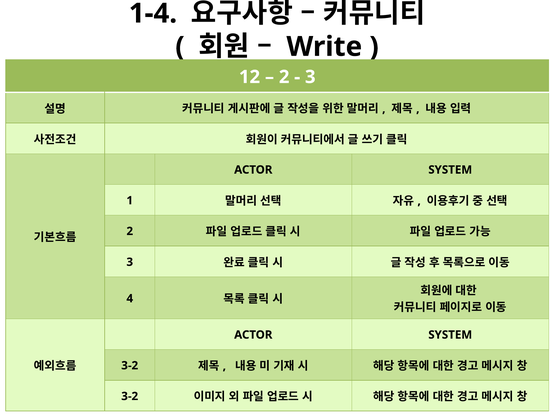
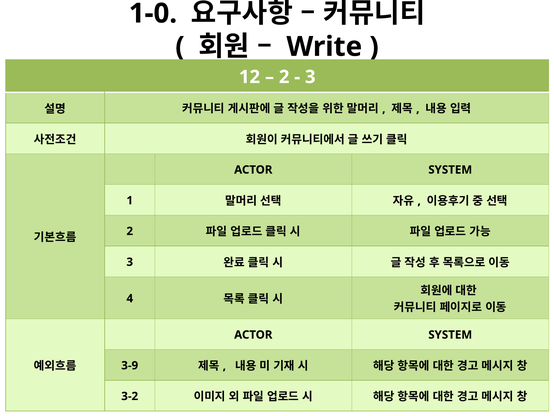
1-4: 1-4 -> 1-0 (153, 13)
3-2: 3-2 -> 3-9 (130, 365)
